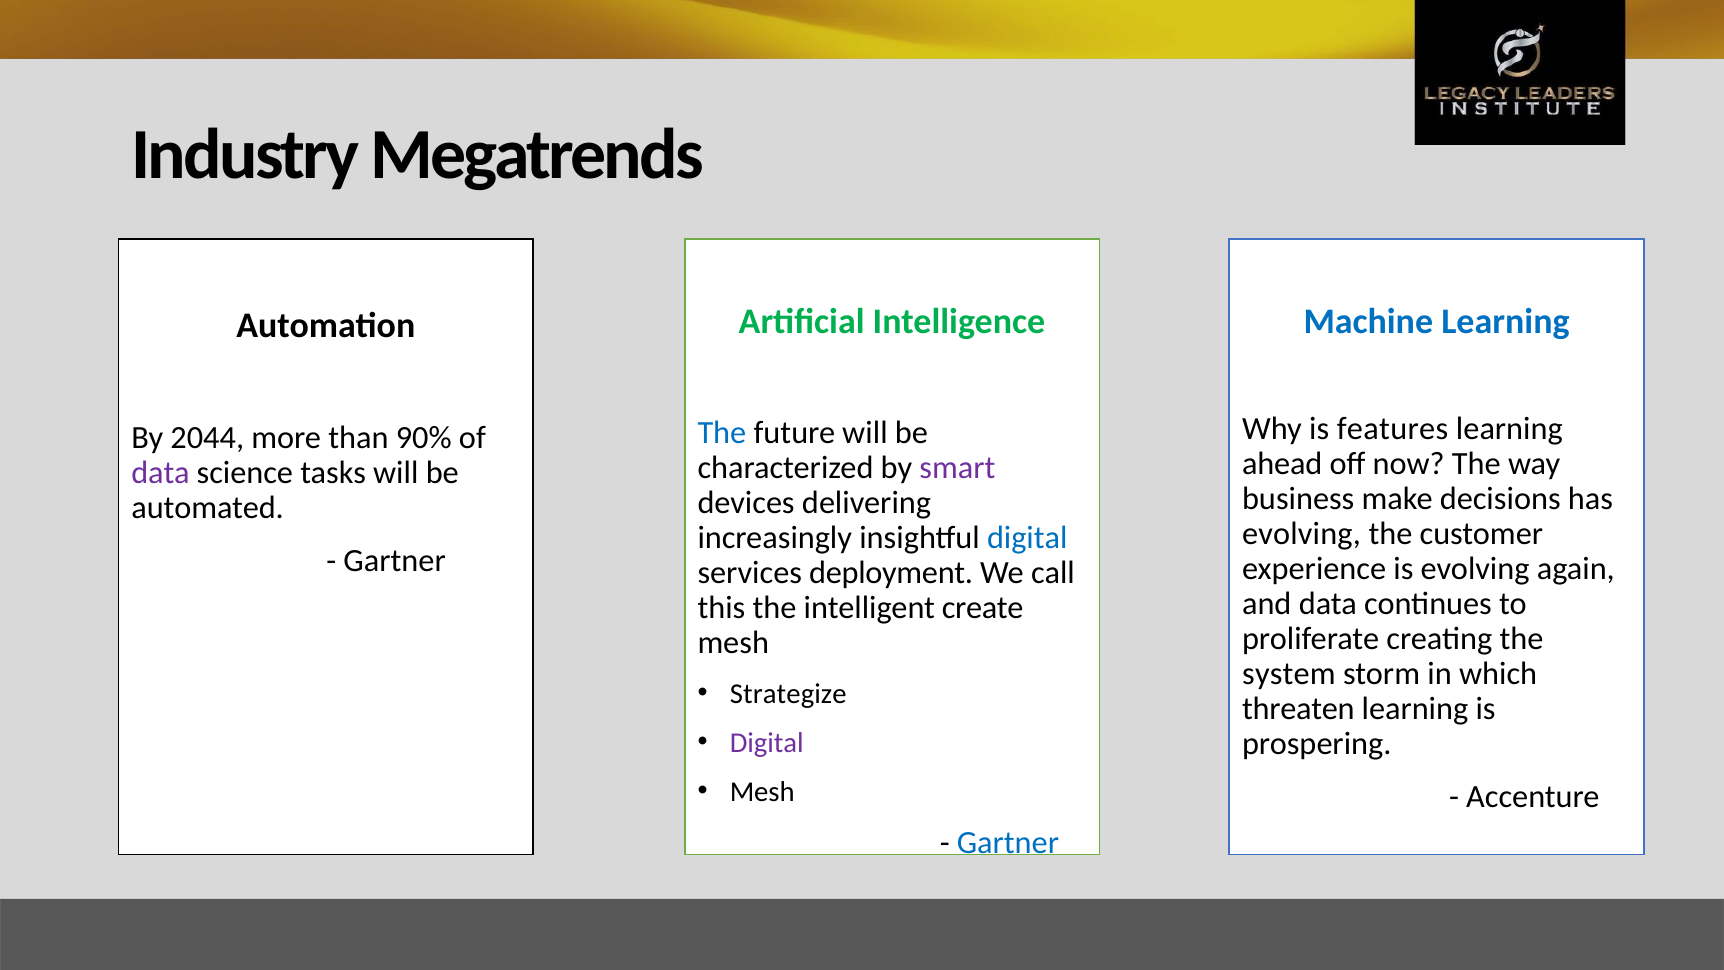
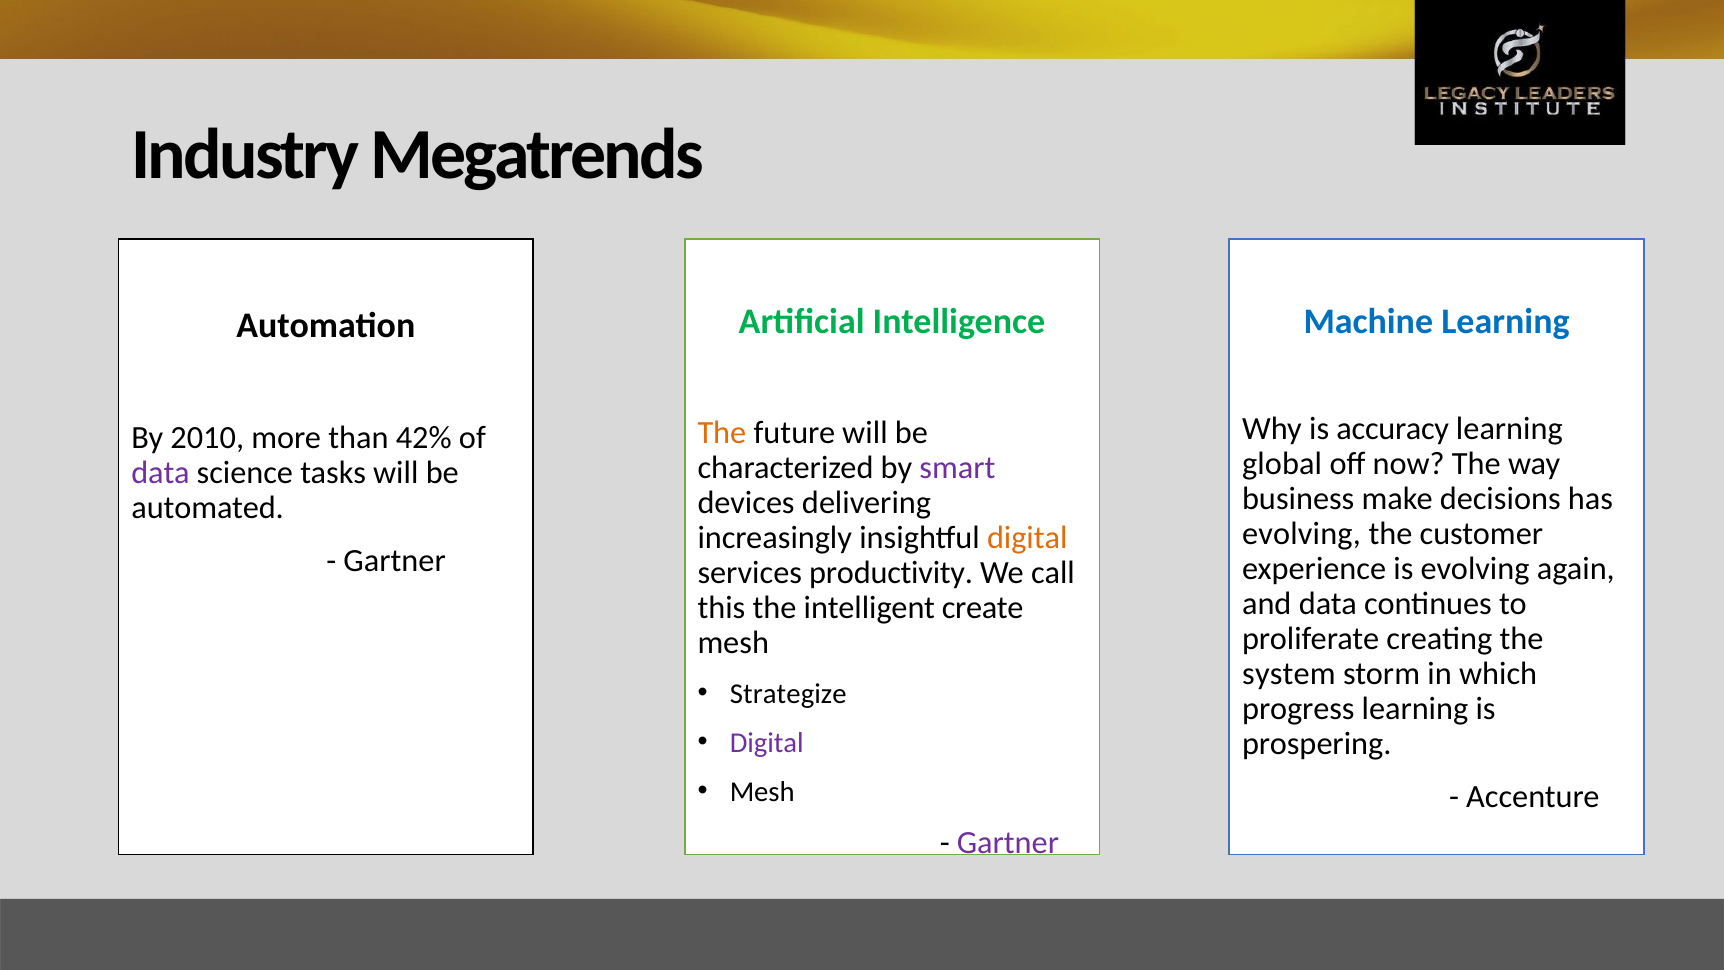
features: features -> accuracy (1393, 429)
The colour: blue -> orange (722, 433)
2044: 2044 -> 2010 (207, 438)
90%: 90% -> 42% (424, 438)
ahead: ahead -> global (1282, 464)
digital colour: blue -> orange (1027, 538)
deployment: deployment -> productivity (891, 573)
threaten: threaten -> progress (1298, 709)
Gartner colour: blue -> purple (1008, 842)
